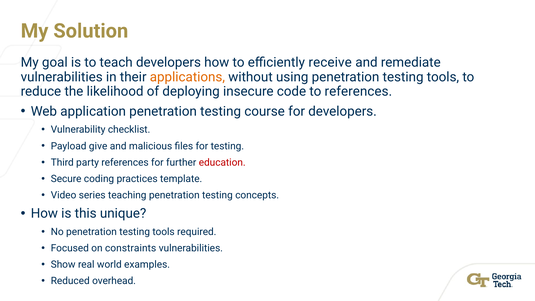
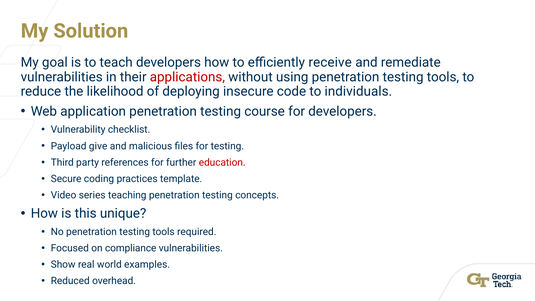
applications colour: orange -> red (187, 77)
to references: references -> individuals (358, 91)
constraints: constraints -> compliance (131, 248)
